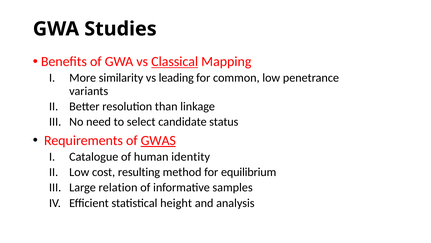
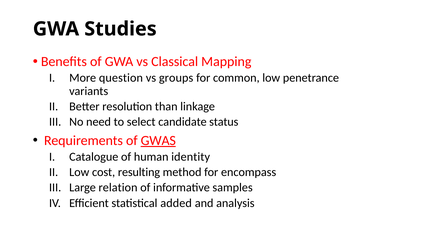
Classical underline: present -> none (175, 61)
similarity: similarity -> question (121, 78)
leading: leading -> groups (176, 78)
equilibrium: equilibrium -> encompass (249, 172)
height: height -> added (176, 203)
